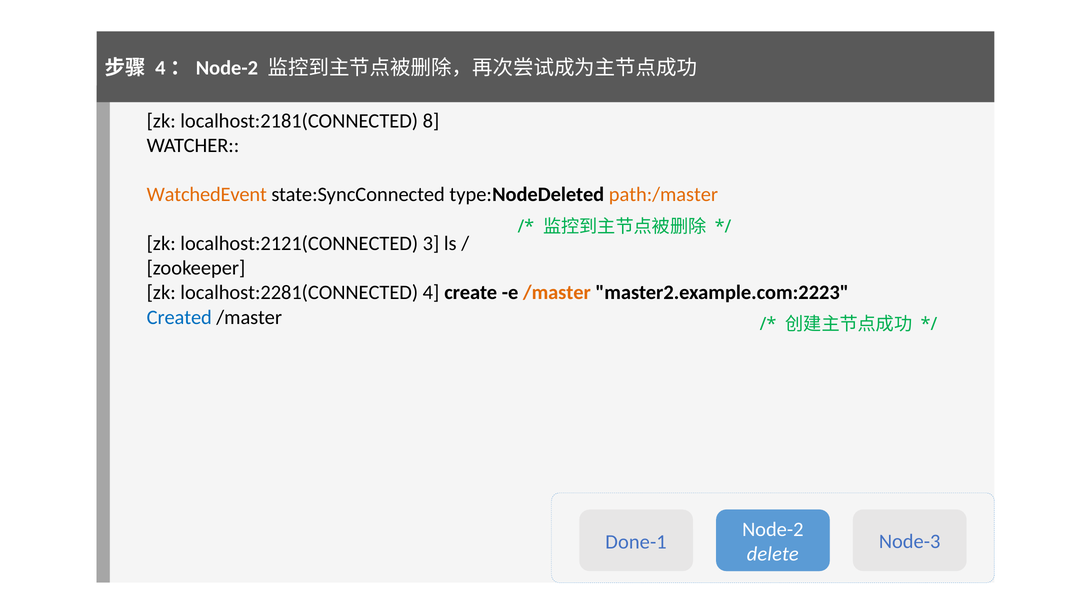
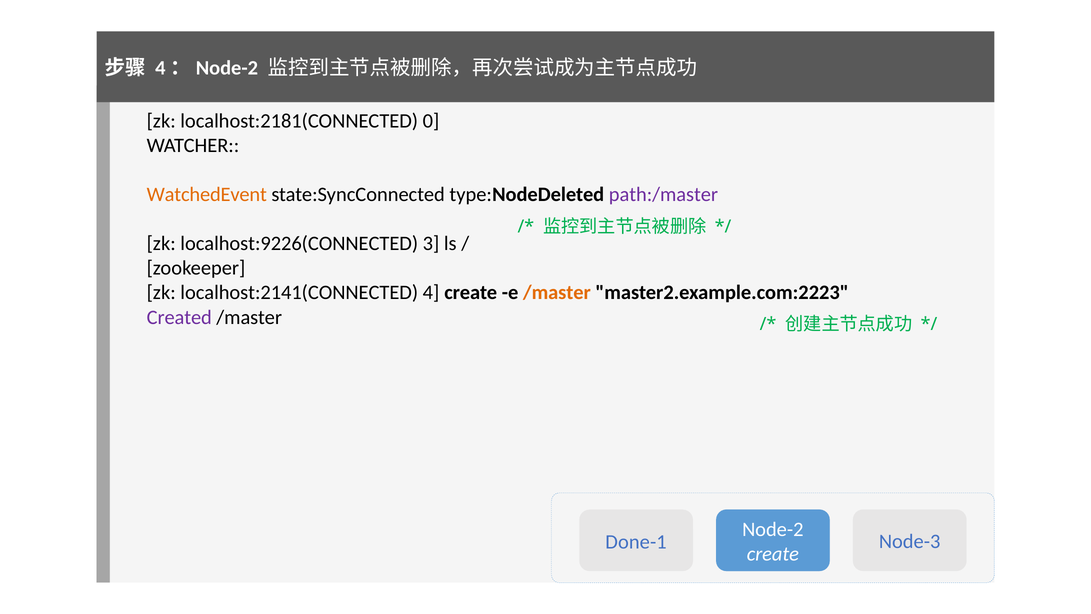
8: 8 -> 0 (431, 121)
path:/master colour: orange -> purple (663, 194)
localhost:2121(CONNECTED: localhost:2121(CONNECTED -> localhost:9226(CONNECTED (299, 243)
localhost:2281(CONNECTED: localhost:2281(CONNECTED -> localhost:2141(CONNECTED (299, 293)
Created colour: blue -> purple (179, 317)
delete: delete -> create (773, 554)
